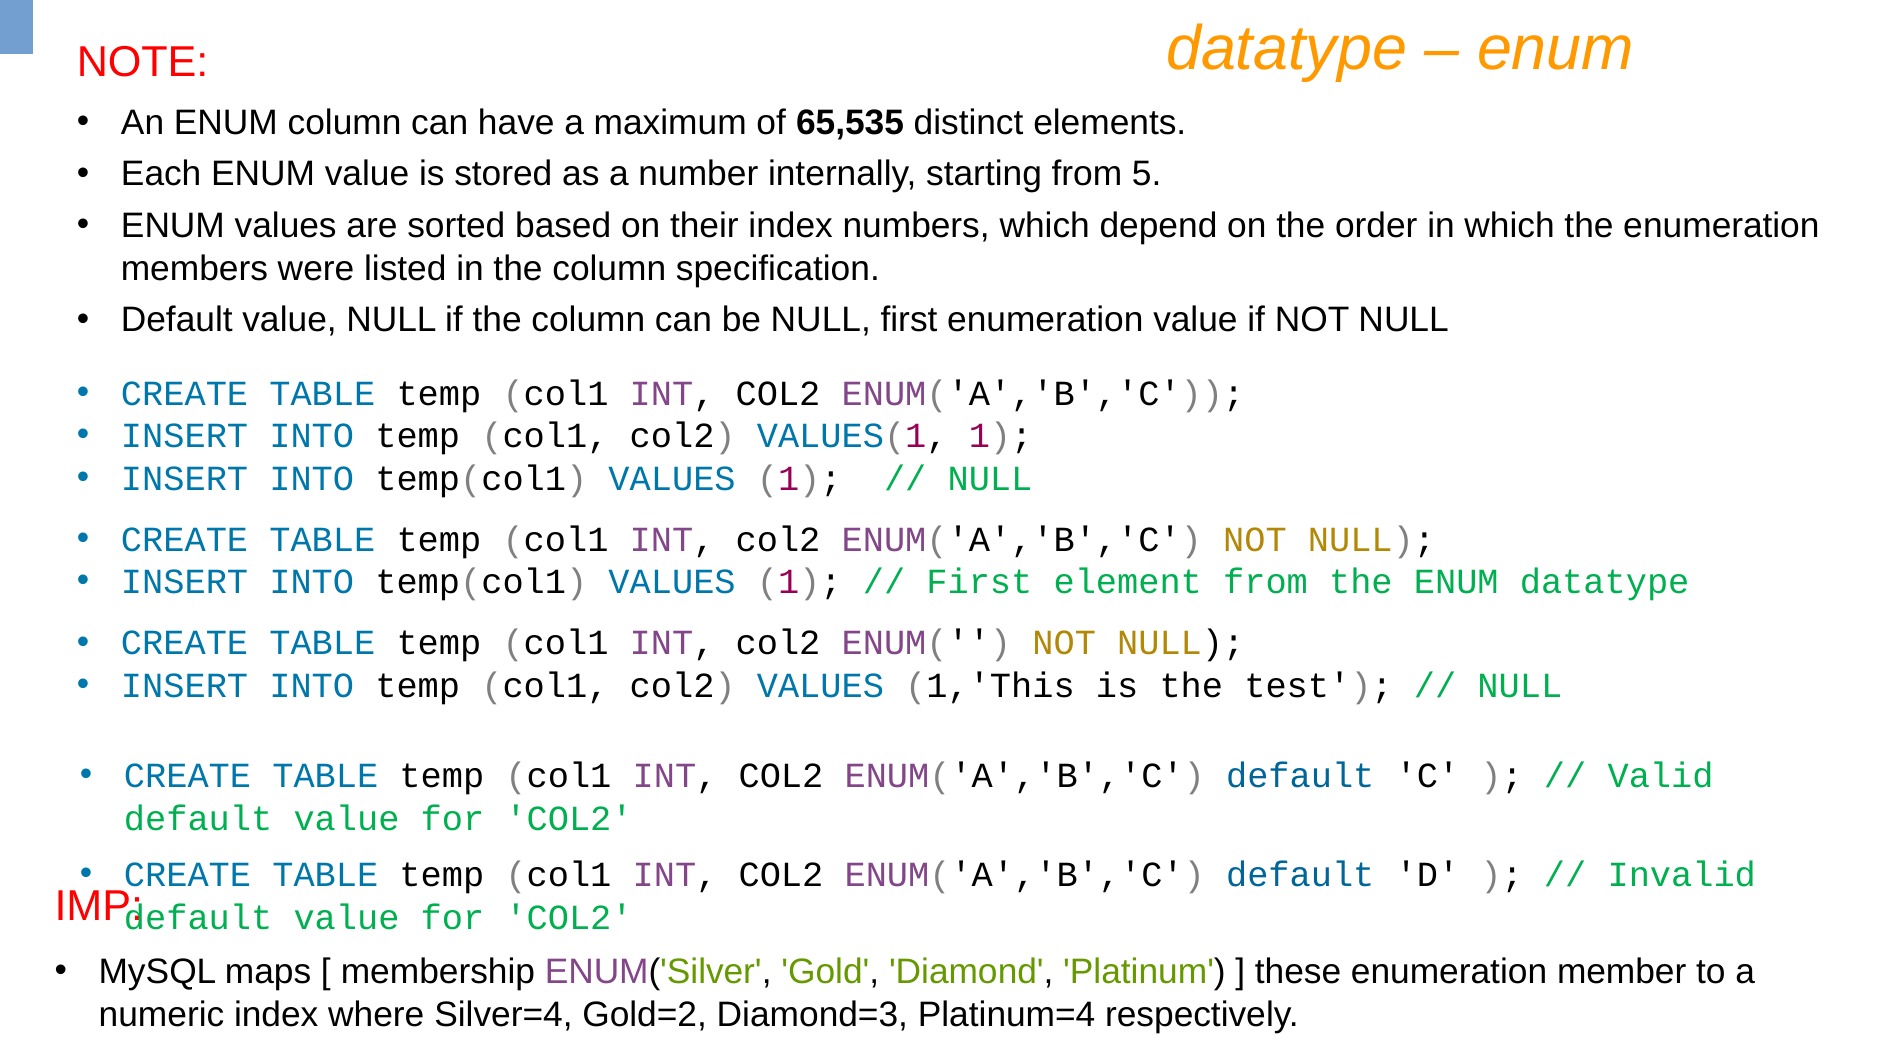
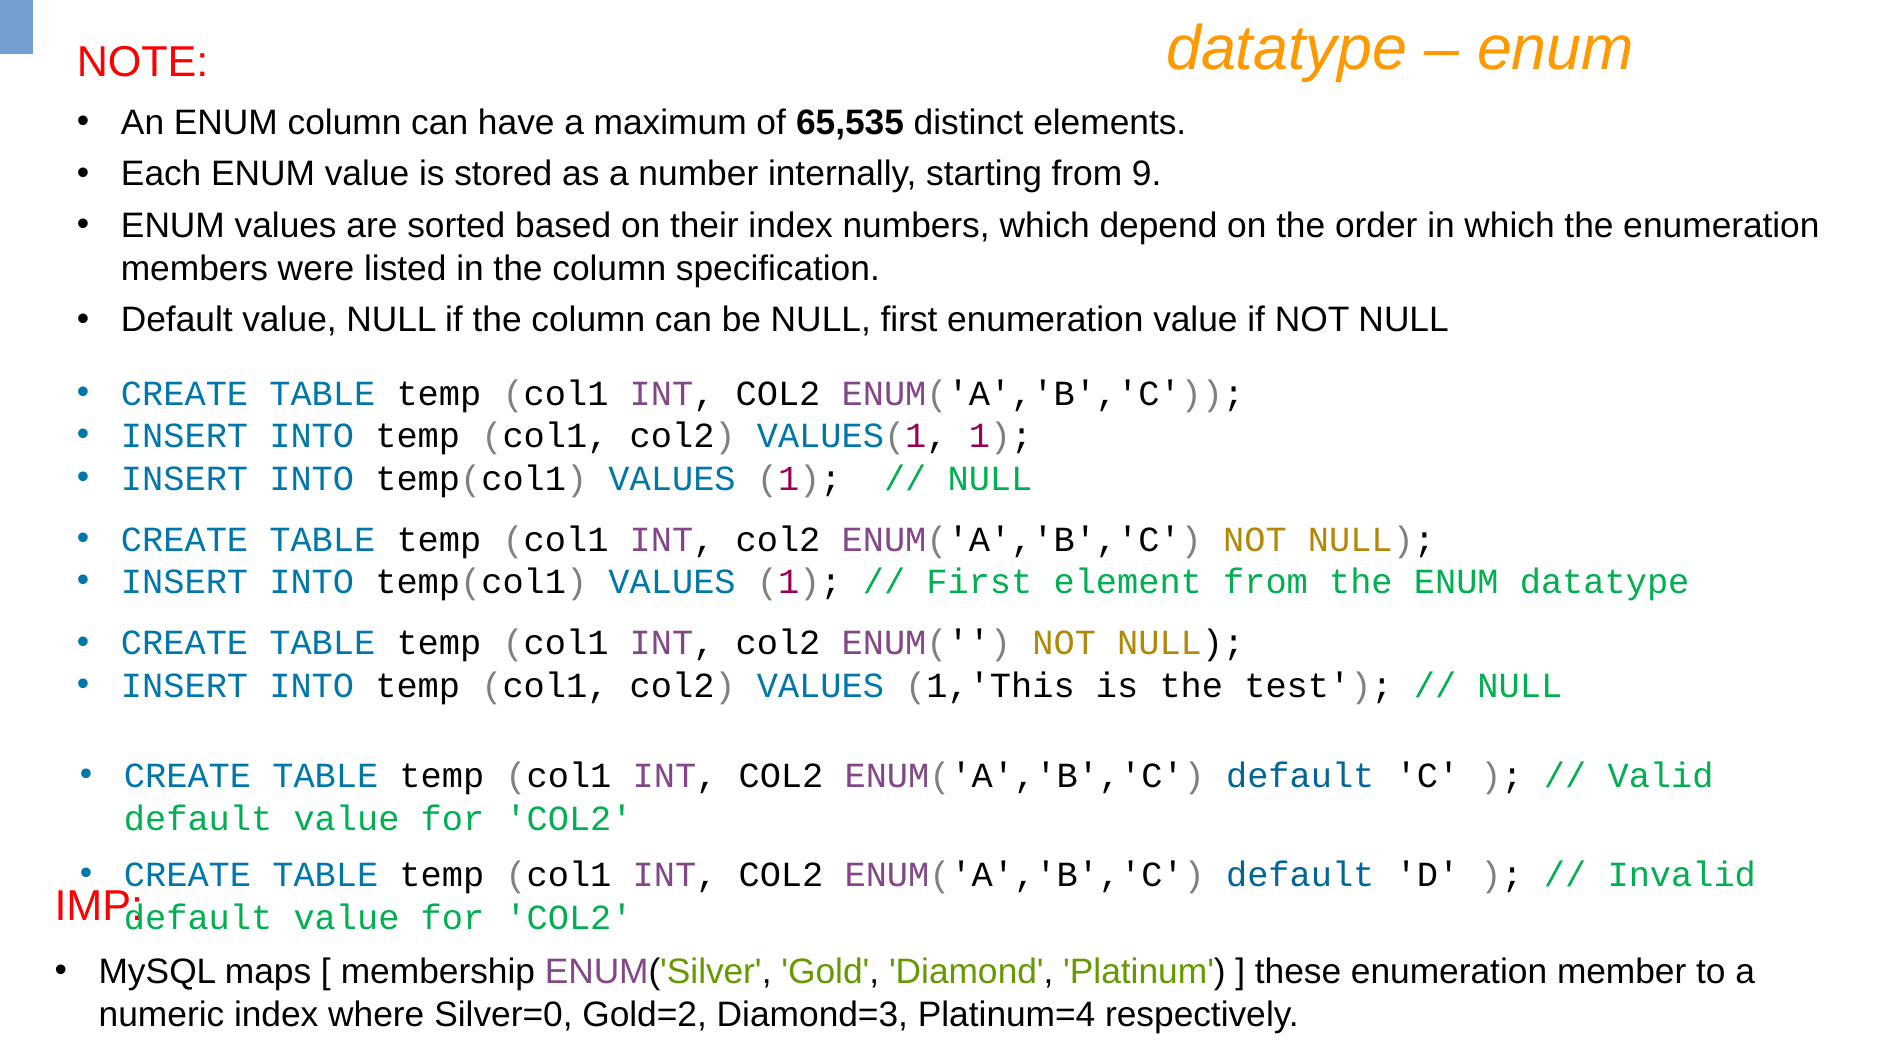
5: 5 -> 9 (1147, 174)
Silver=4: Silver=4 -> Silver=0 (503, 1014)
